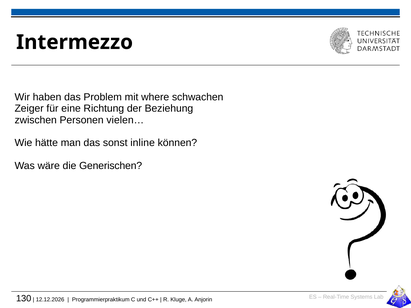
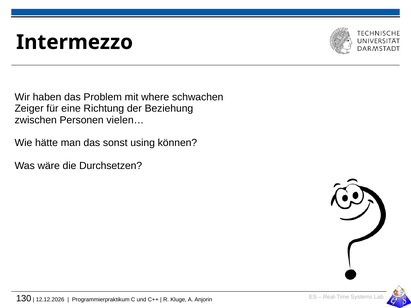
inline: inline -> using (143, 143)
Generischen: Generischen -> Durchsetzen (111, 166)
